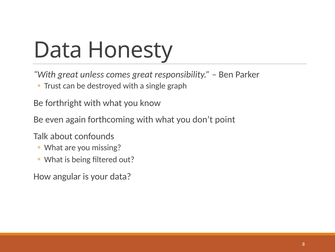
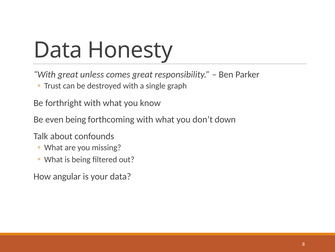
even again: again -> being (76, 119)
point: point -> down (225, 119)
